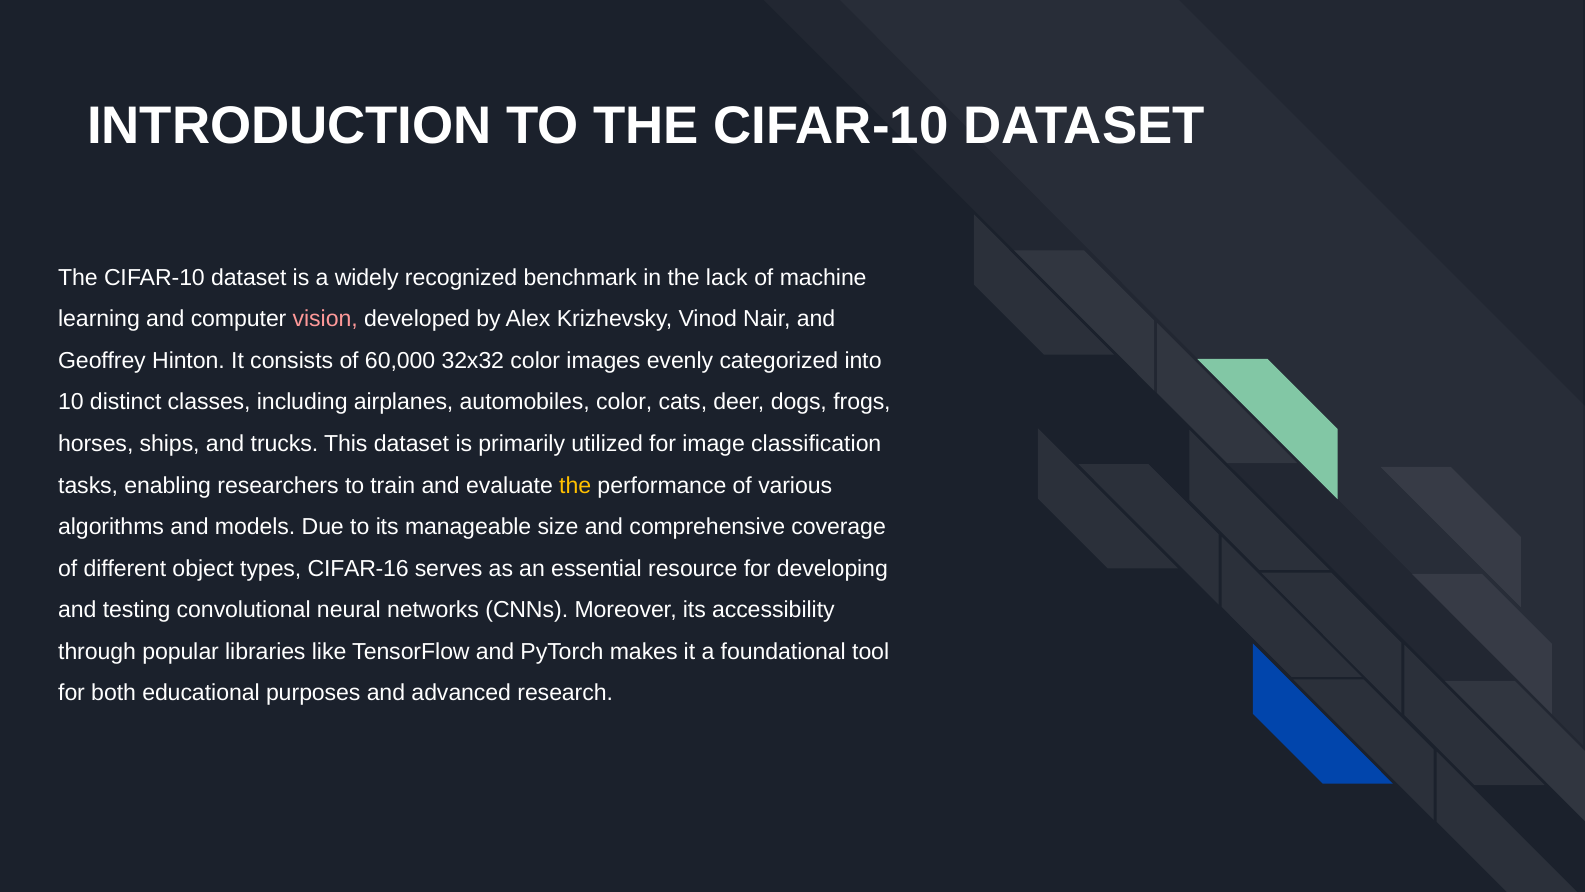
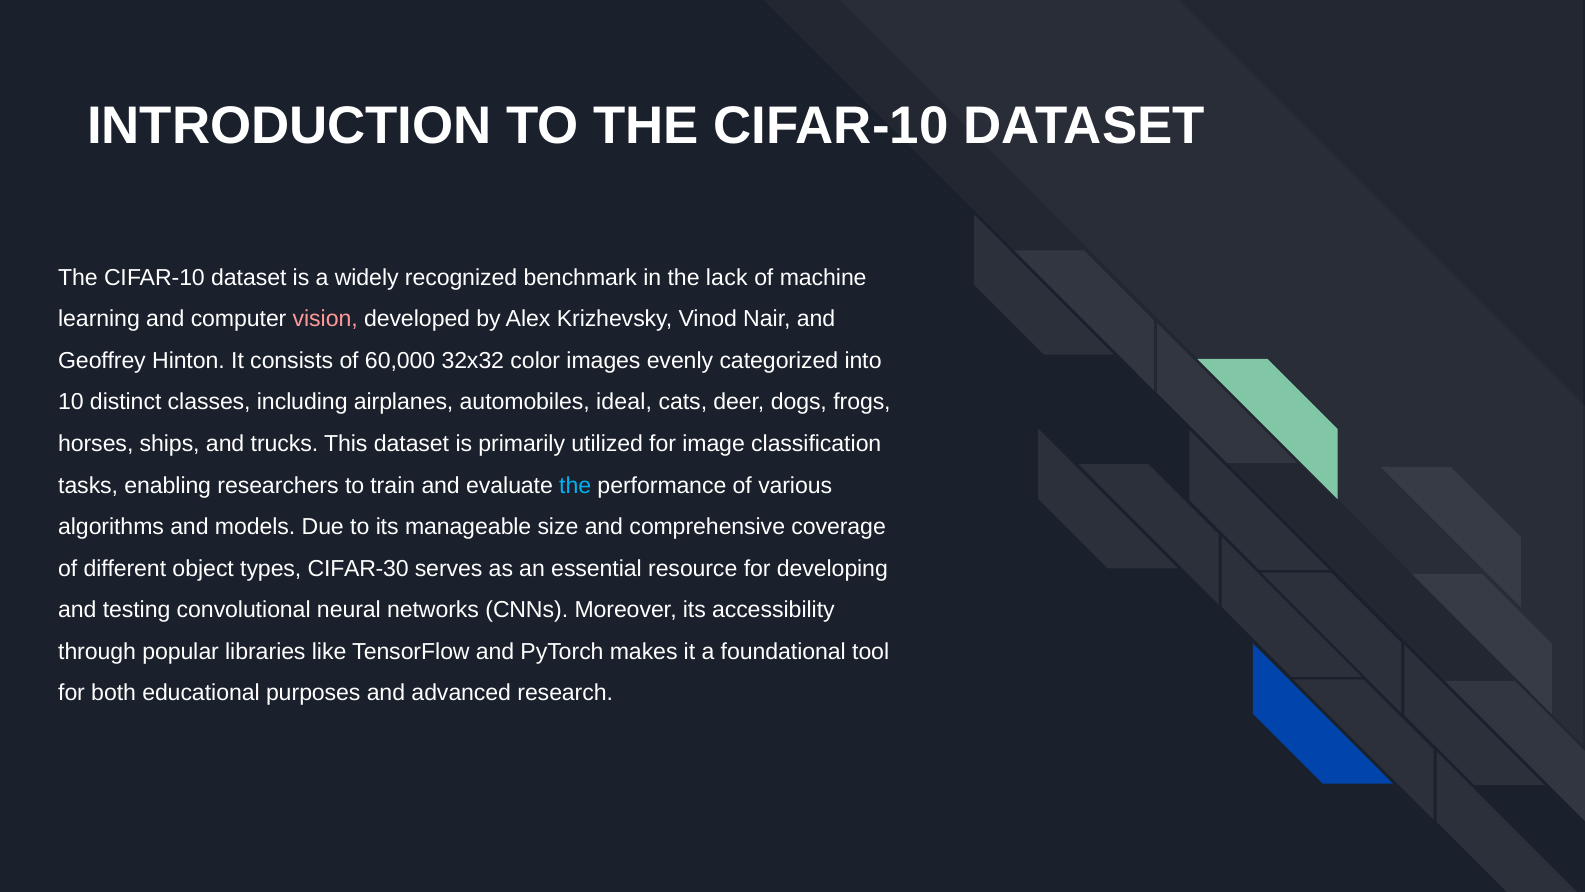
automobiles color: color -> ideal (624, 402)
the colour: yellow -> light blue (575, 485)
CIFAR-16: CIFAR-16 -> CIFAR-30 (358, 568)
